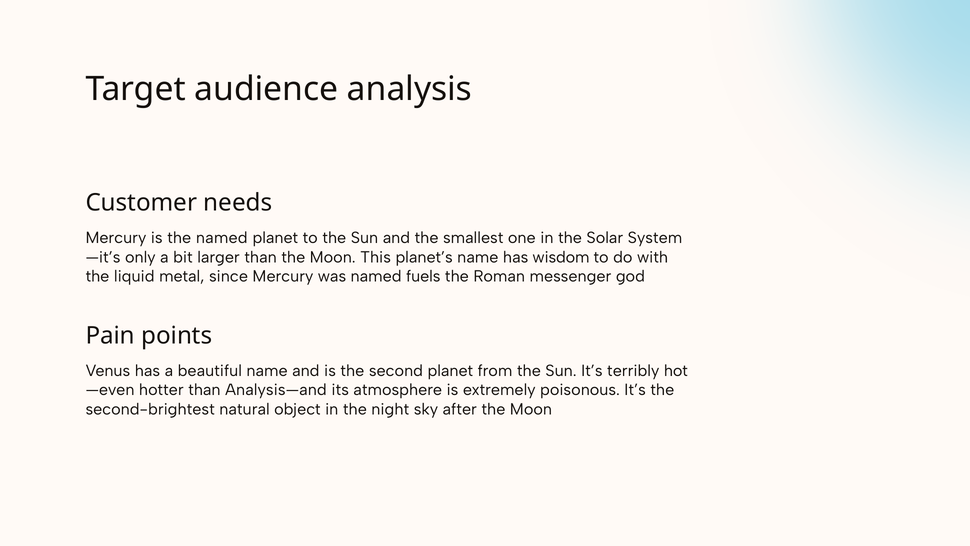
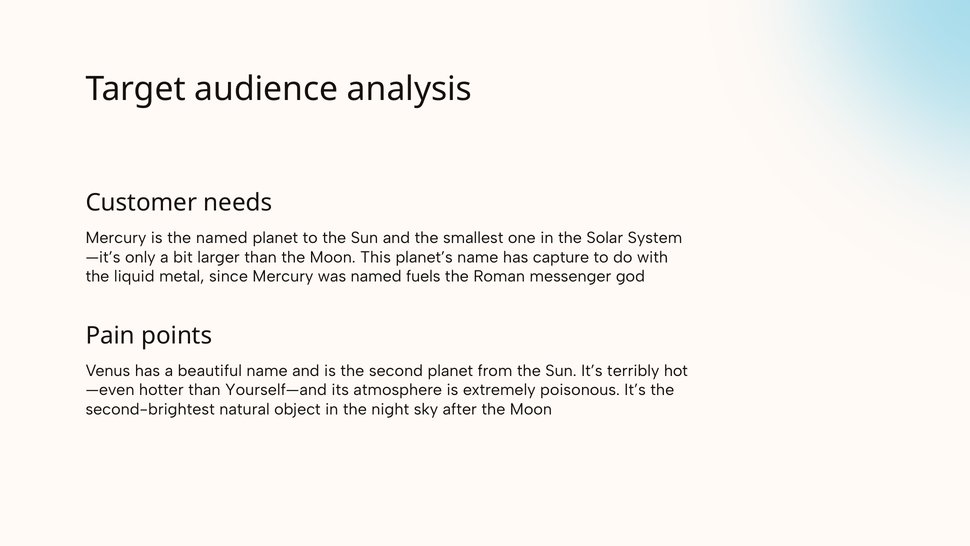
wisdom: wisdom -> capture (561, 257)
Analysis—and: Analysis—and -> Yourself—and (276, 390)
